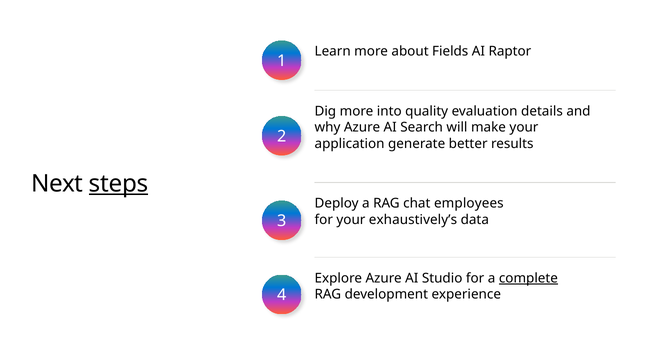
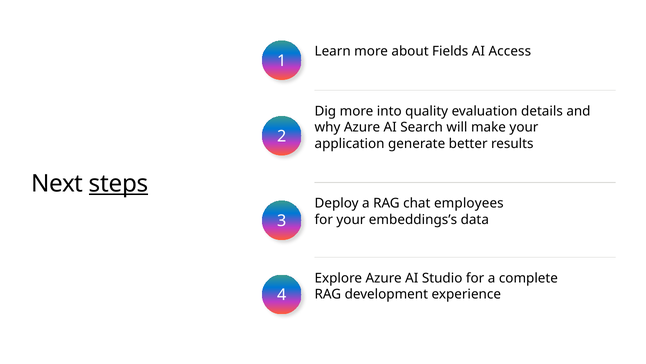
Raptor: Raptor -> Access (510, 51)
exhaustively’s: exhaustively’s -> embeddings’s (413, 219)
complete underline: present -> none (528, 278)
